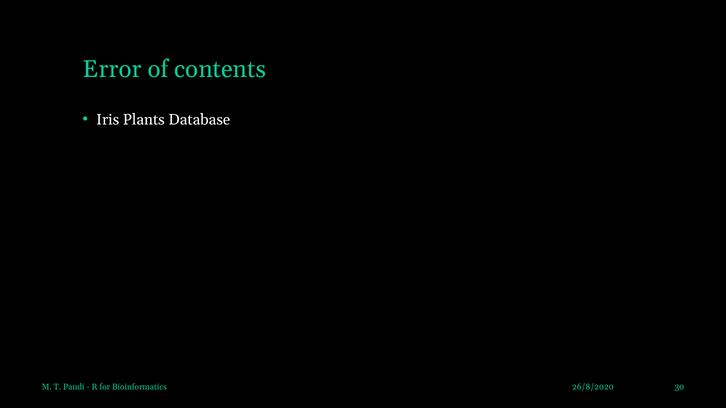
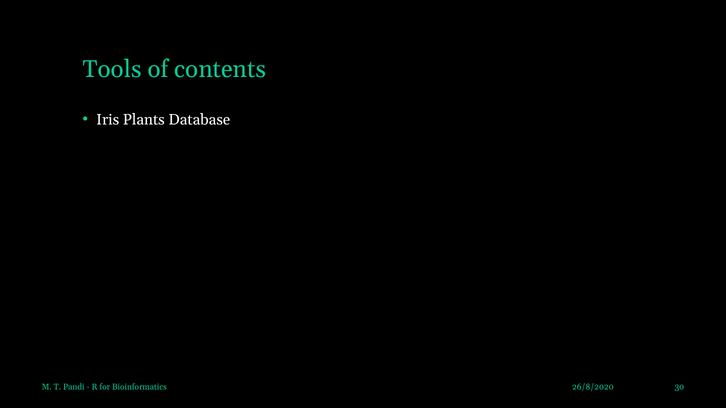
Error: Error -> Tools (112, 69)
